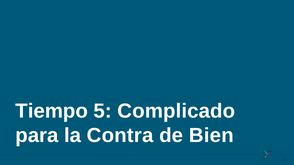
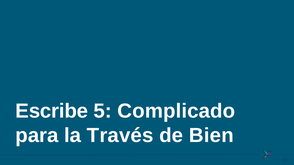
Tiempo: Tiempo -> Escribe (52, 111)
Contra: Contra -> Través (120, 136)
